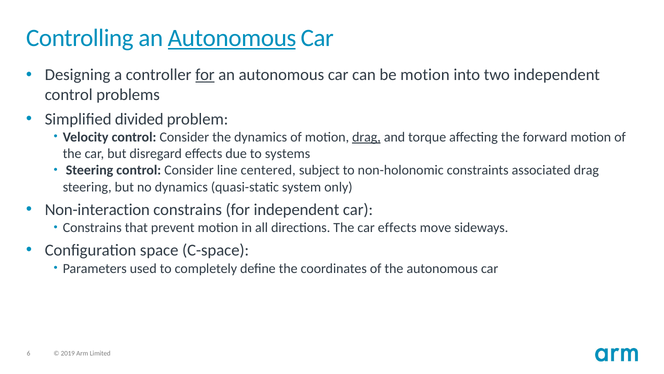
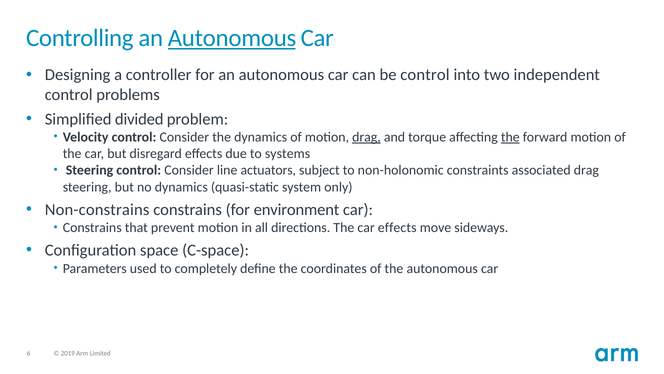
for underline: present -> none (205, 75)
be motion: motion -> control (425, 75)
the underline: none -> present (510, 137)
centered: centered -> actuators (268, 170)
Non-interaction: Non-interaction -> Non-constrains (97, 209)
for independent: independent -> environment (297, 209)
